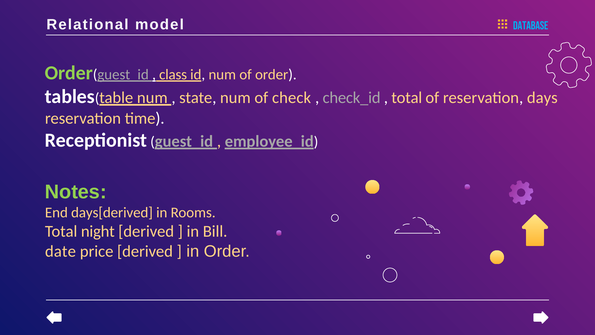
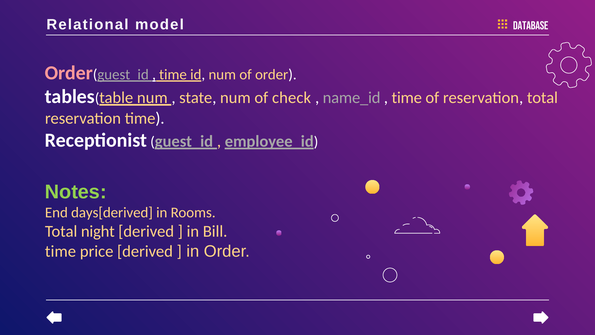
DataBase colour: light blue -> white (531, 26)
Order colour: light green -> pink (69, 73)
class: class -> time (173, 74)
check_id: check_id -> name_id (352, 98)
total: total -> time (407, 98)
reservation days: days -> total (542, 98)
date: date -> time (61, 251)
